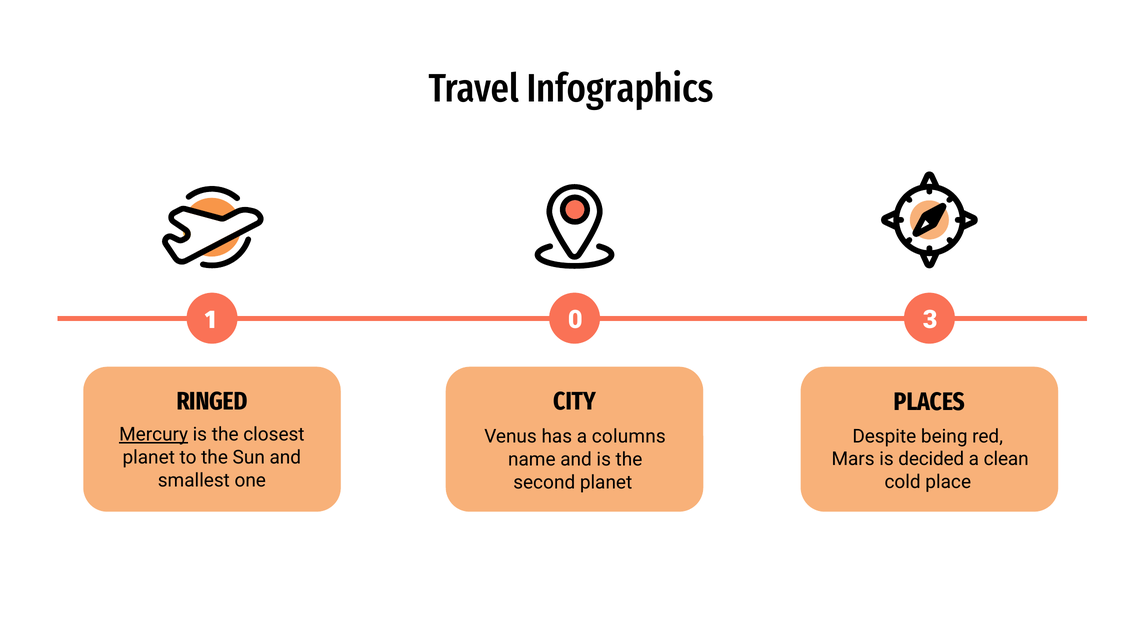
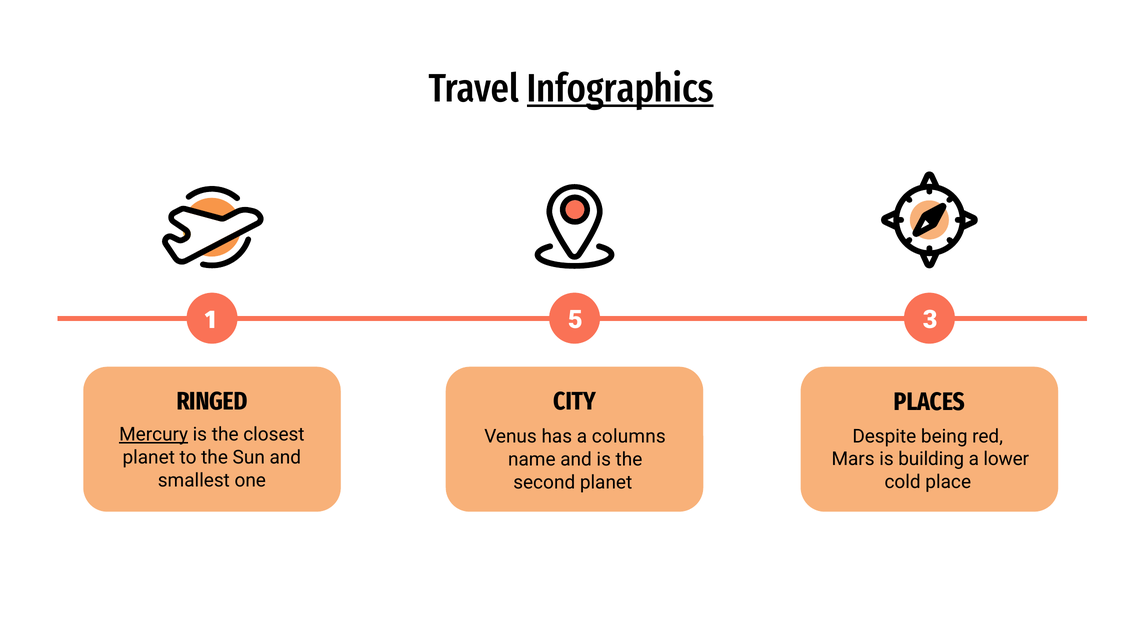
Infographics underline: none -> present (620, 89)
0: 0 -> 5 (575, 320)
decided: decided -> building (931, 459)
clean: clean -> lower (1006, 459)
